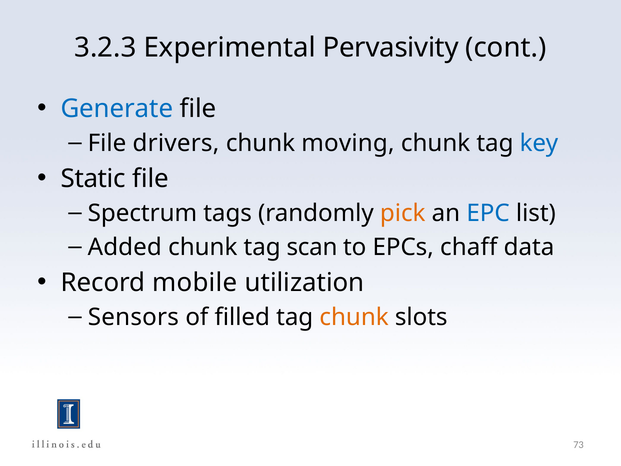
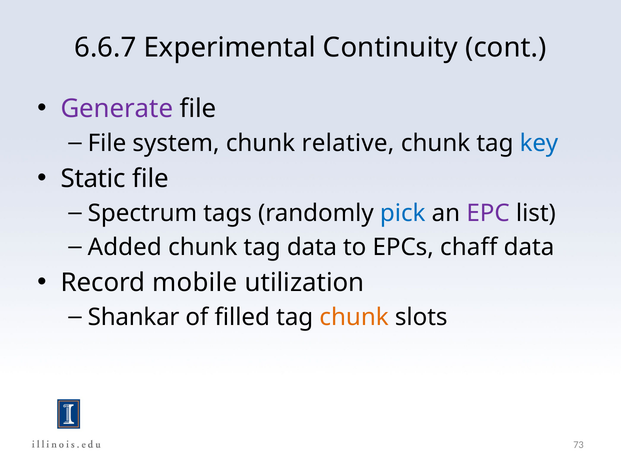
3.2.3: 3.2.3 -> 6.6.7 (105, 47)
Pervasivity: Pervasivity -> Continuity (390, 47)
Generate colour: blue -> purple (117, 108)
drivers: drivers -> system (176, 143)
moving: moving -> relative (348, 143)
pick colour: orange -> blue (403, 213)
EPC colour: blue -> purple (488, 213)
tag scan: scan -> data (312, 247)
Sensors: Sensors -> Shankar (134, 317)
